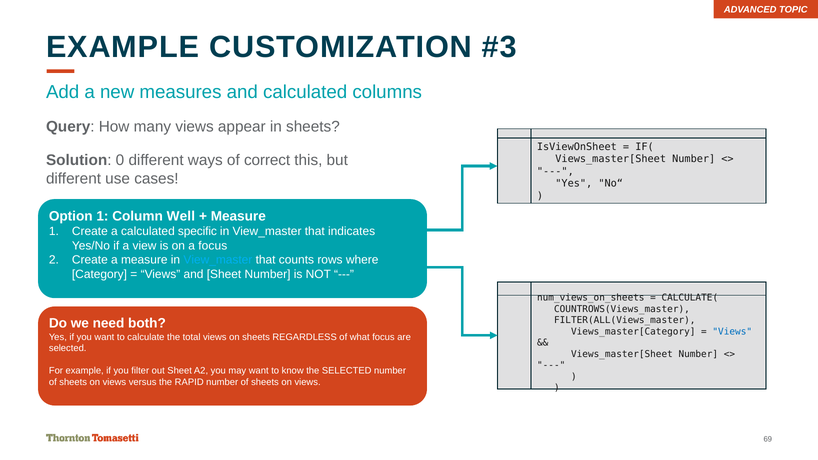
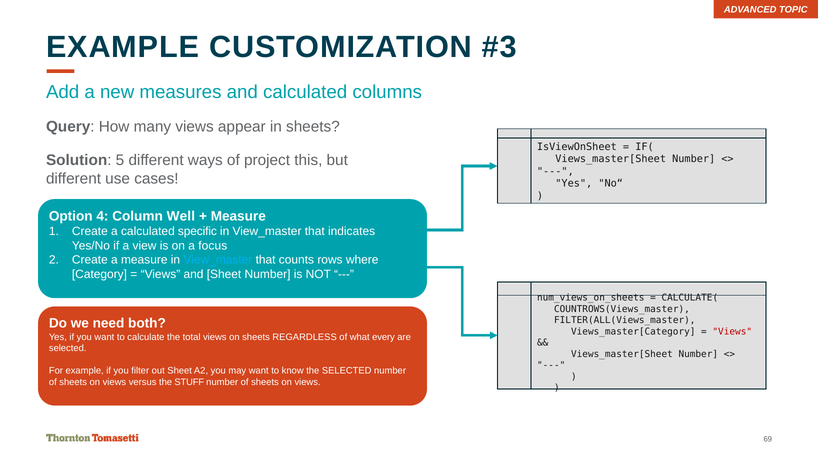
0: 0 -> 5 (120, 160)
correct: correct -> project (267, 160)
Option 1: 1 -> 4 (102, 216)
Views colour: blue -> red (732, 332)
what focus: focus -> every (383, 337)
RAPID: RAPID -> STUFF (189, 382)
